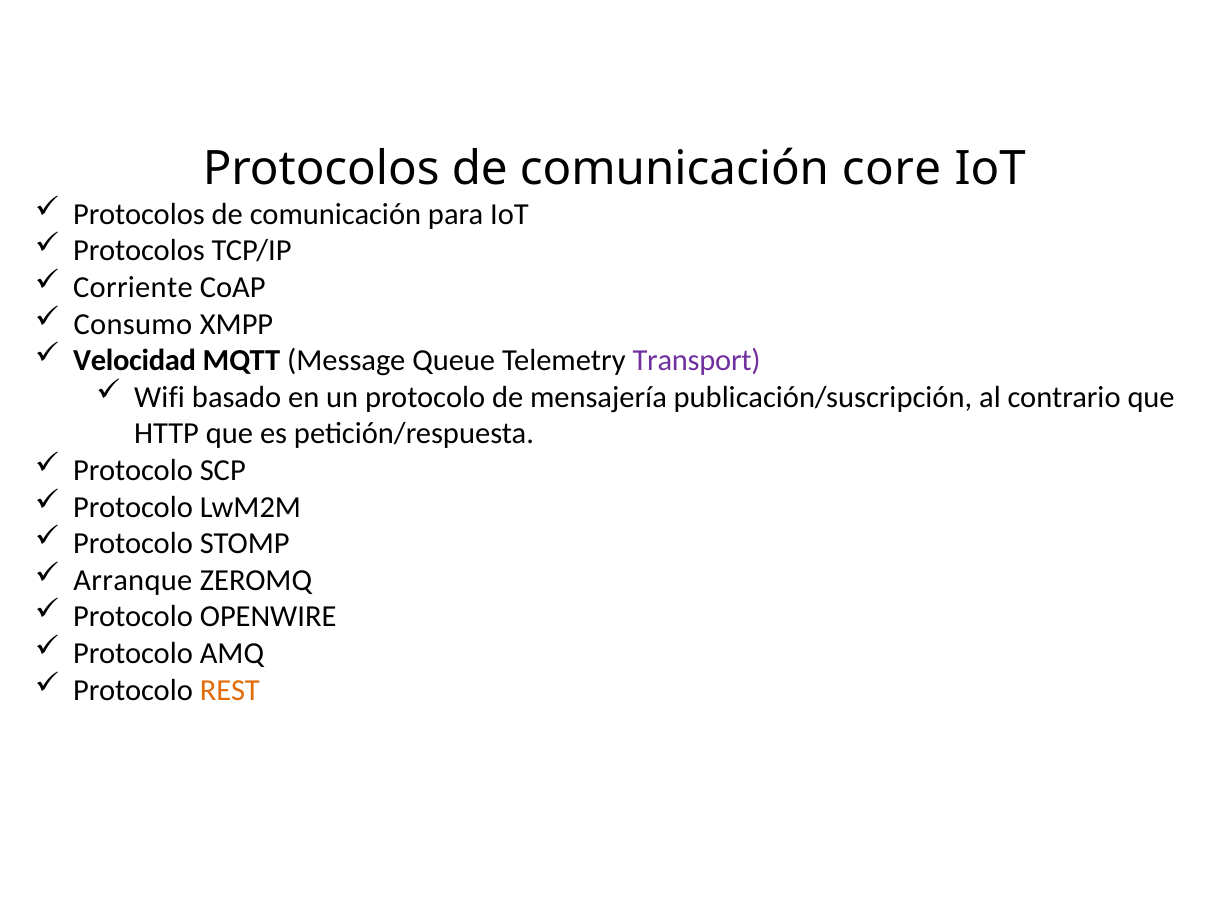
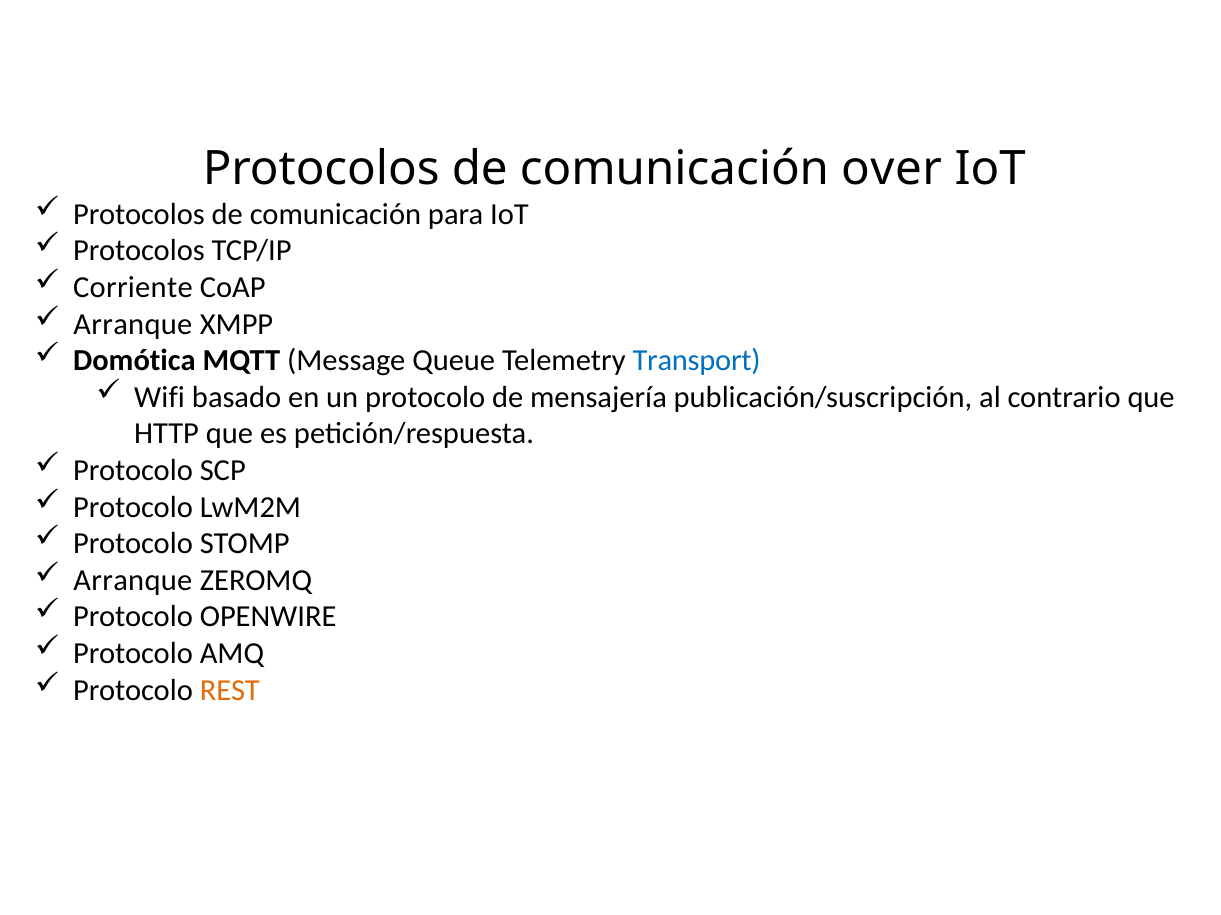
core: core -> over (892, 169)
Consumo: Consumo -> Arranque (133, 324)
Velocidad: Velocidad -> Domótica (134, 361)
Transport colour: purple -> blue (697, 361)
